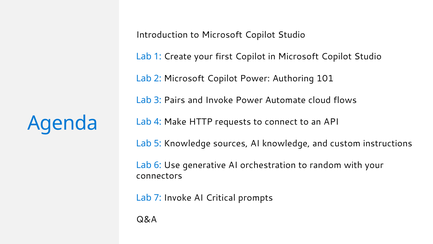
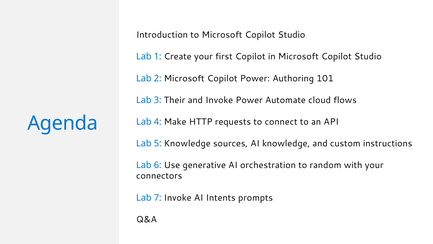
Pairs: Pairs -> Their (175, 100)
Critical: Critical -> Intents (221, 197)
